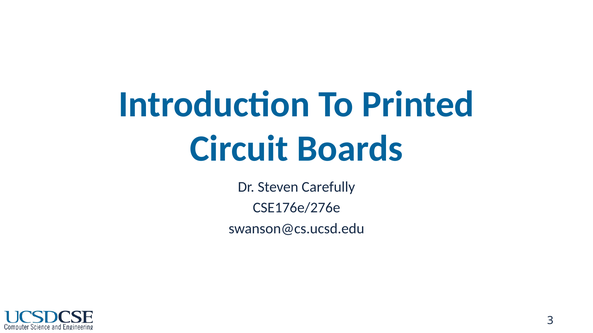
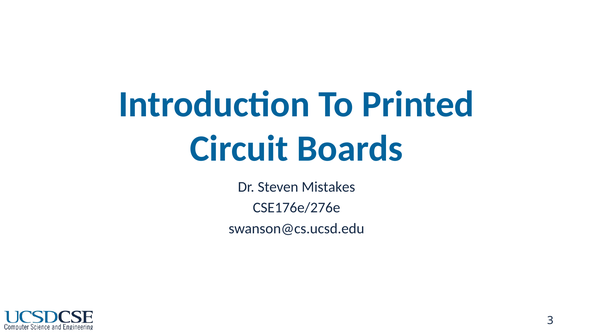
Carefully: Carefully -> Mistakes (328, 187)
